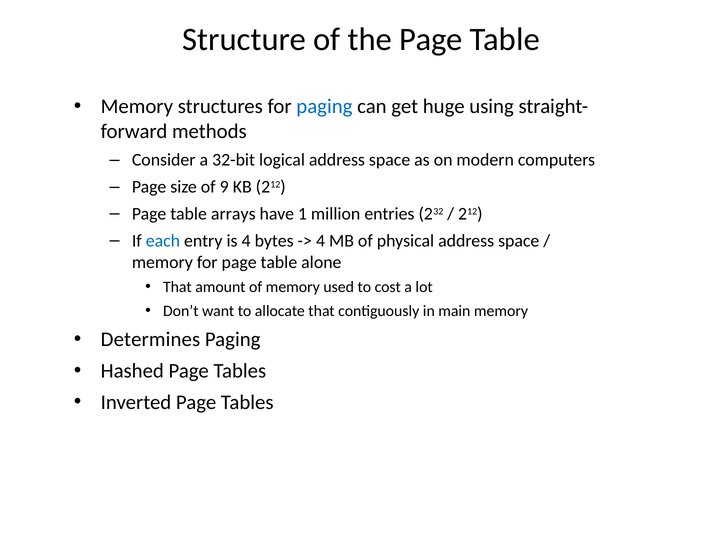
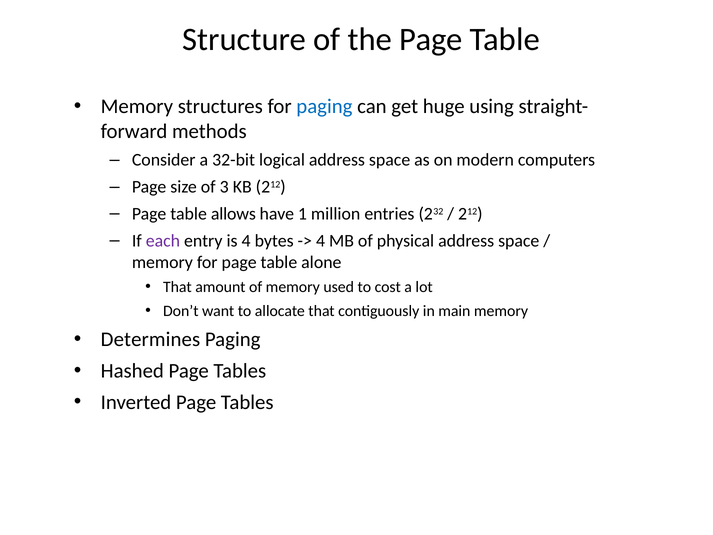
9: 9 -> 3 (224, 187)
arrays: arrays -> allows (233, 214)
each colour: blue -> purple (163, 241)
